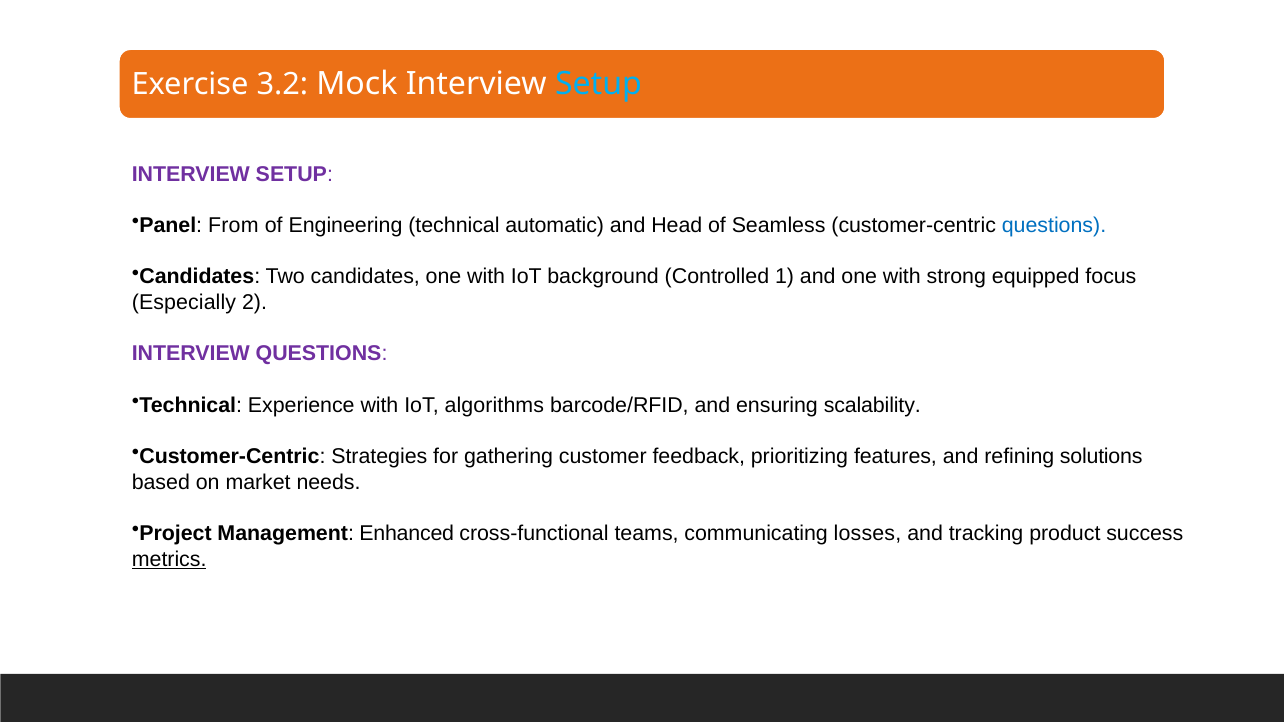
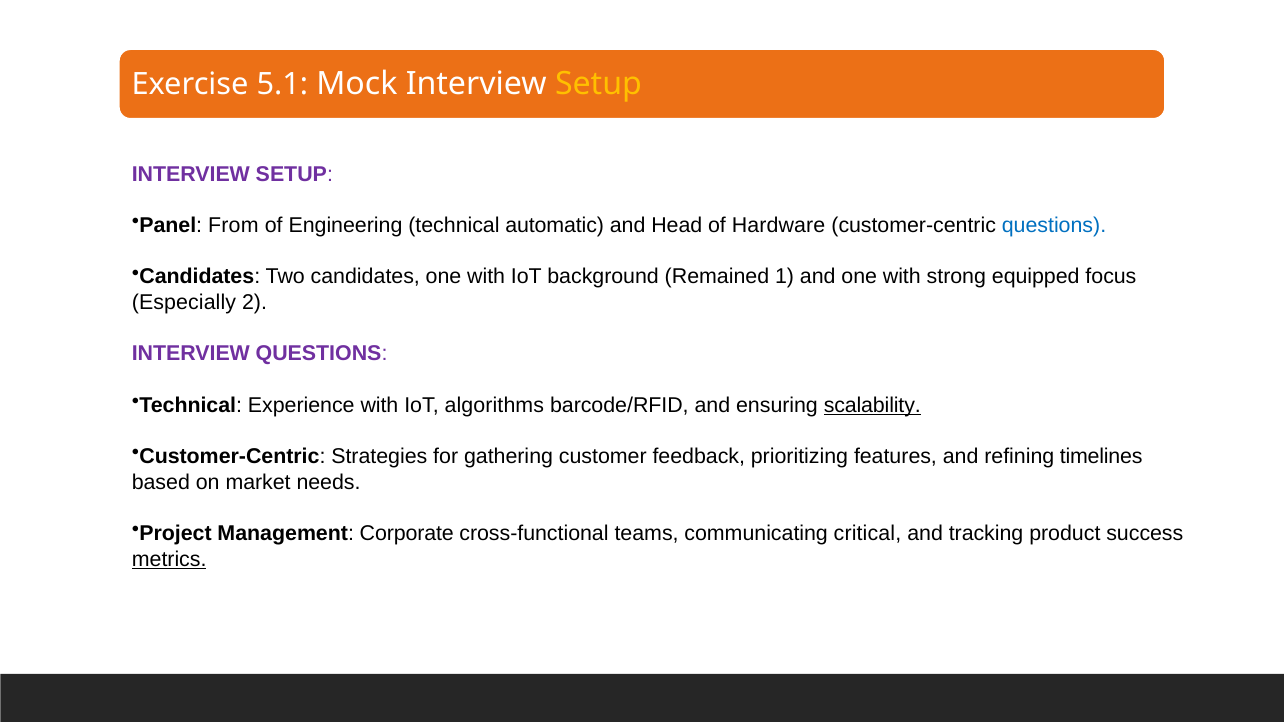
3.2: 3.2 -> 5.1 (282, 84)
Setup colour: light blue -> yellow (598, 84)
Seamless: Seamless -> Hardware (779, 226)
Controlled: Controlled -> Remained (717, 277)
scalability underline: none -> present (872, 405)
solutions: solutions -> timelines (1101, 457)
Enhanced: Enhanced -> Corporate (407, 534)
losses: losses -> critical (867, 534)
